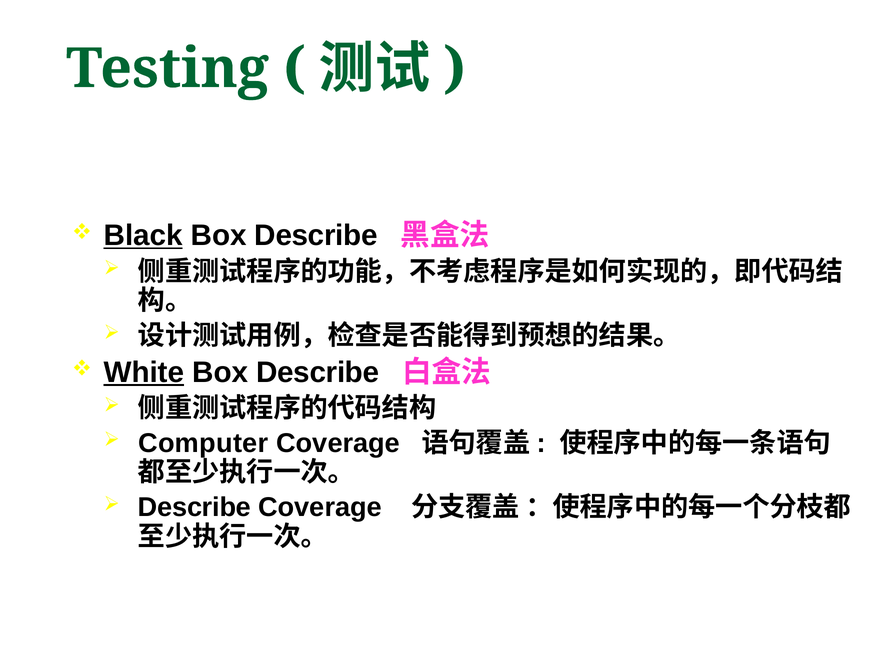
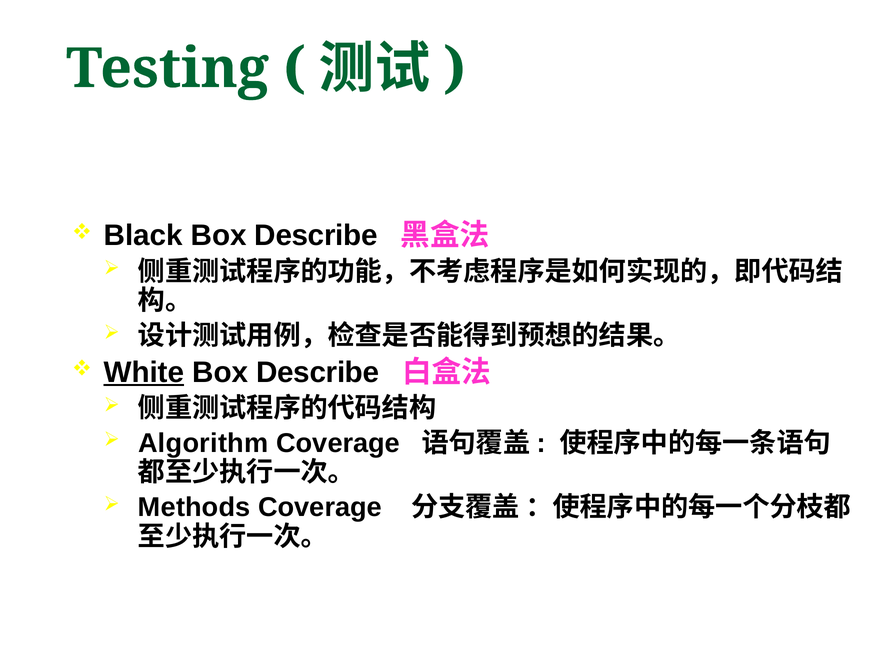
Black underline: present -> none (143, 235)
Computer: Computer -> Algorithm (203, 443)
Describe: Describe -> Methods (194, 507)
